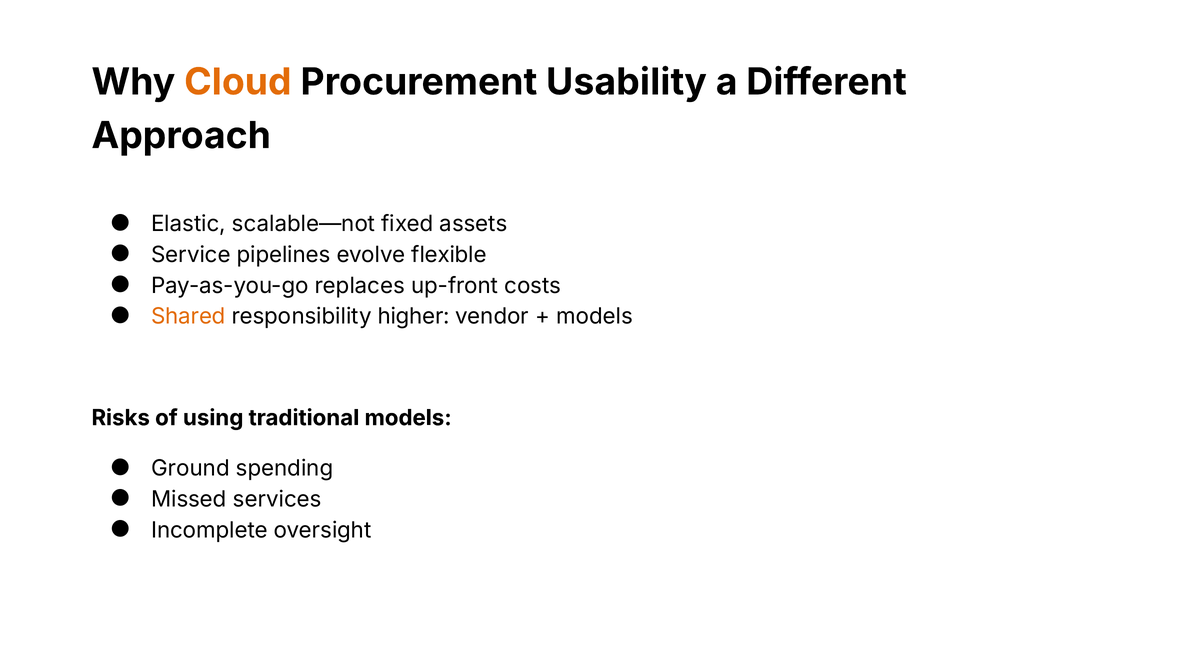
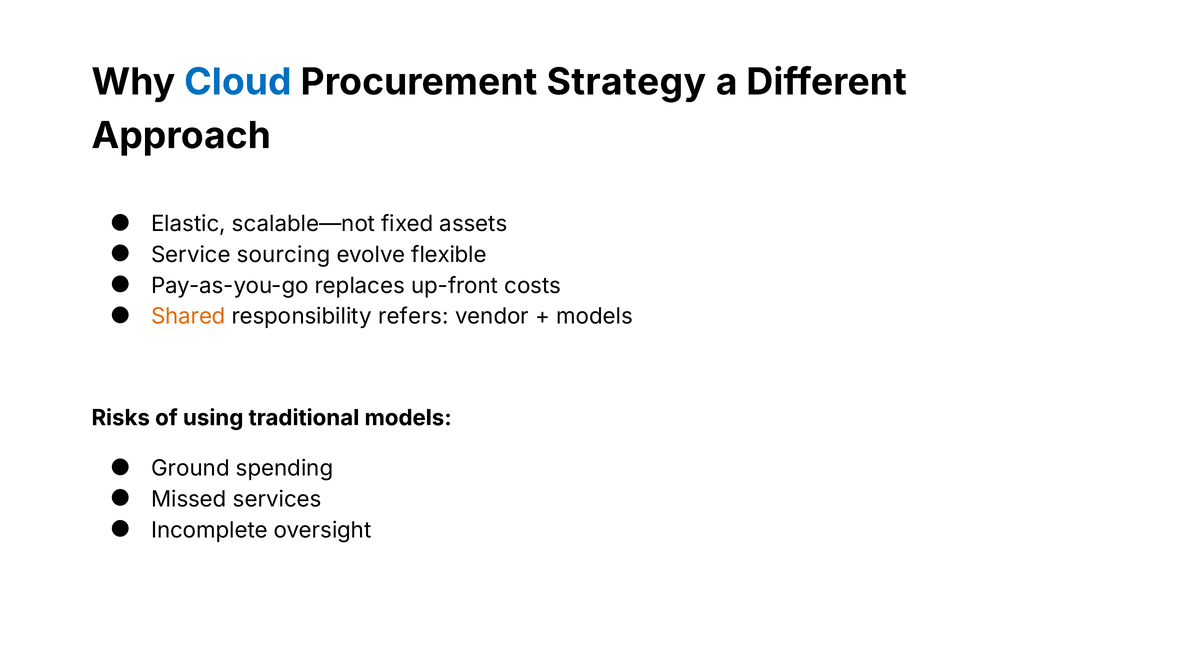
Cloud colour: orange -> blue (238, 82)
Usability: Usability -> Strategy (626, 82)
pipelines: pipelines -> sourcing (284, 255)
higher: higher -> refers (413, 317)
